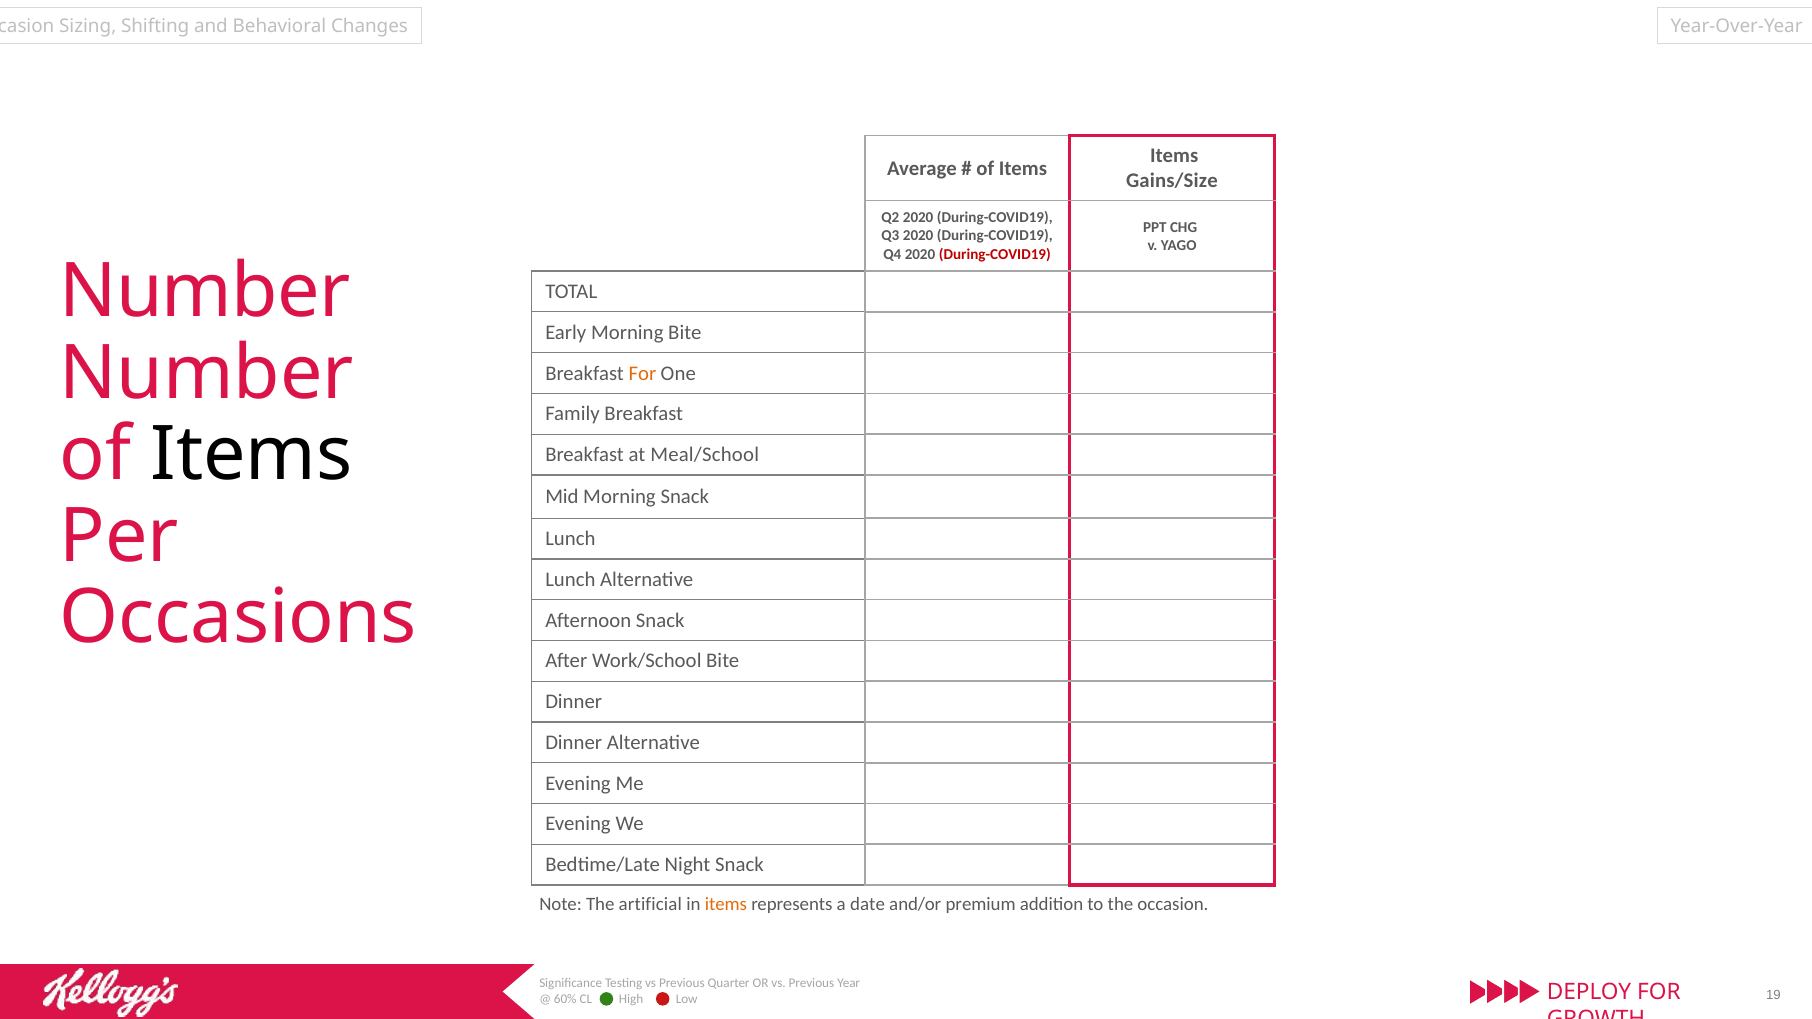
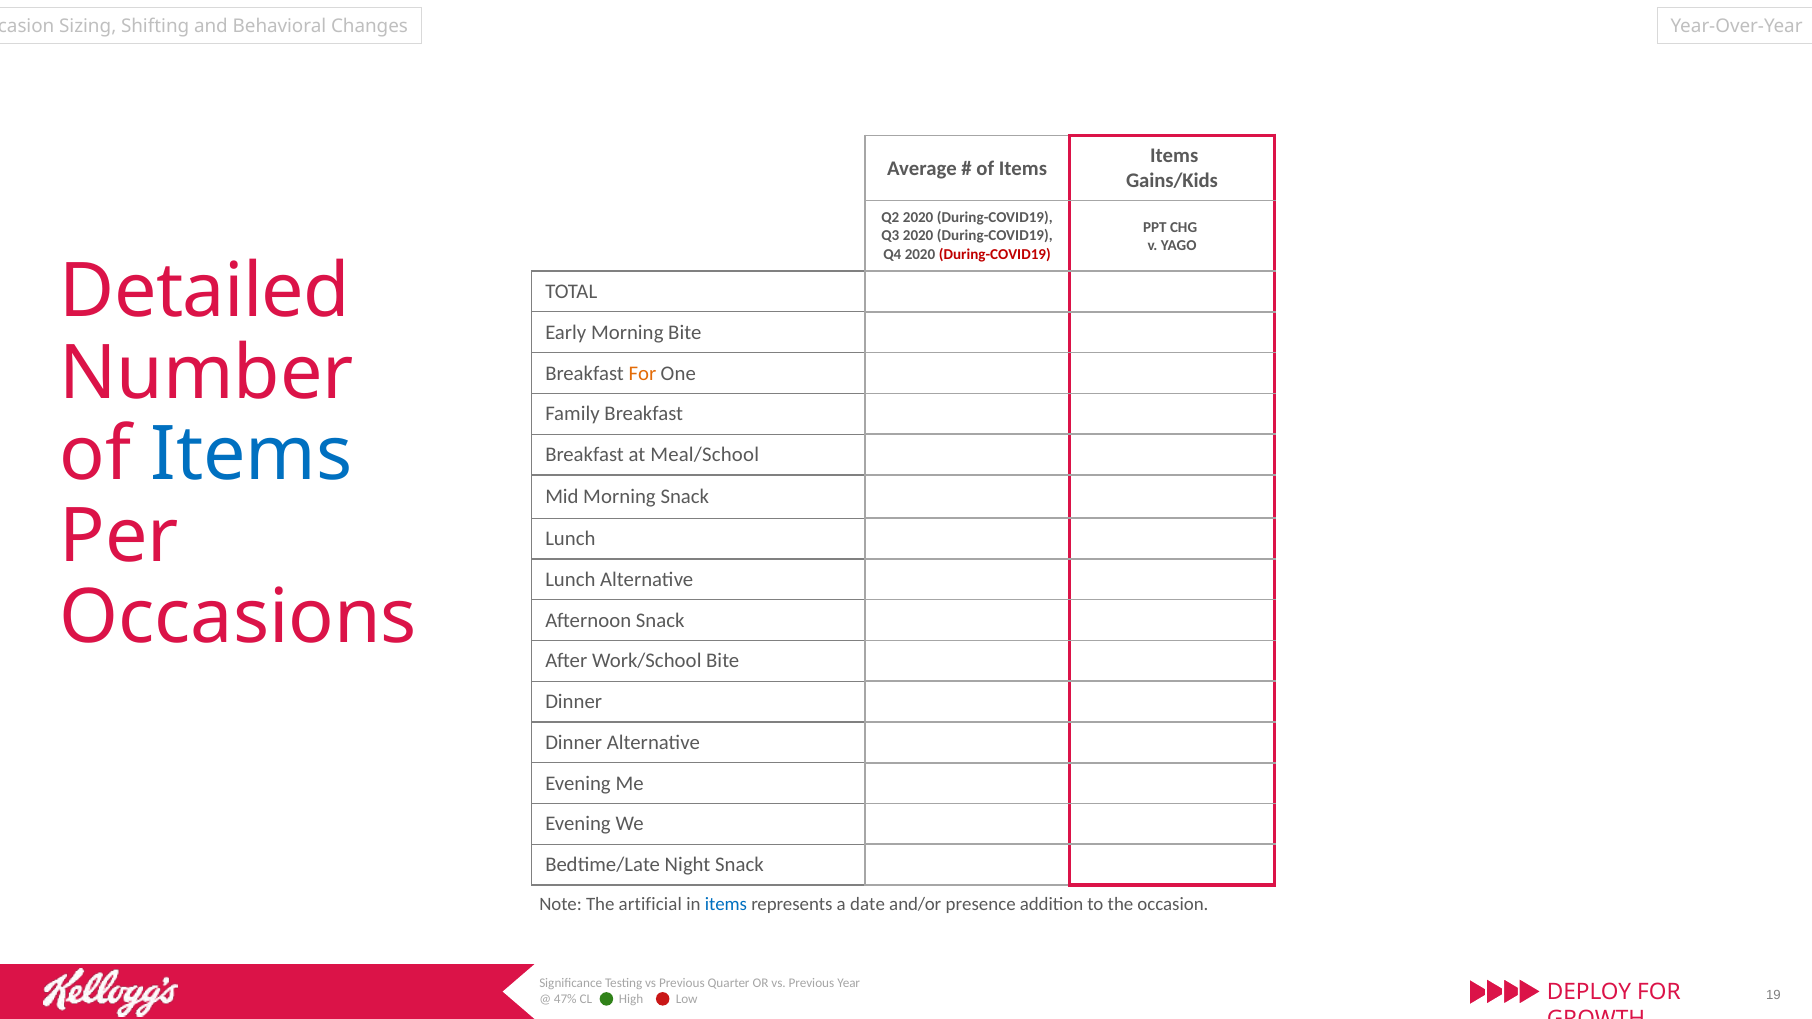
Gains/Size: Gains/Size -> Gains/Kids (1172, 181)
Number: Number -> Detailed (205, 292)
Items colour: black -> blue (252, 455)
items colour: orange -> blue (726, 904)
premium: premium -> presence (981, 904)
60%: 60% -> 47% (565, 999)
